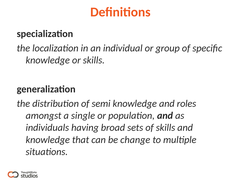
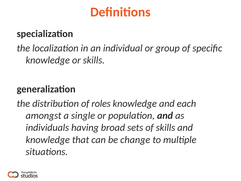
semi: semi -> roles (101, 103)
roles: roles -> each (186, 103)
